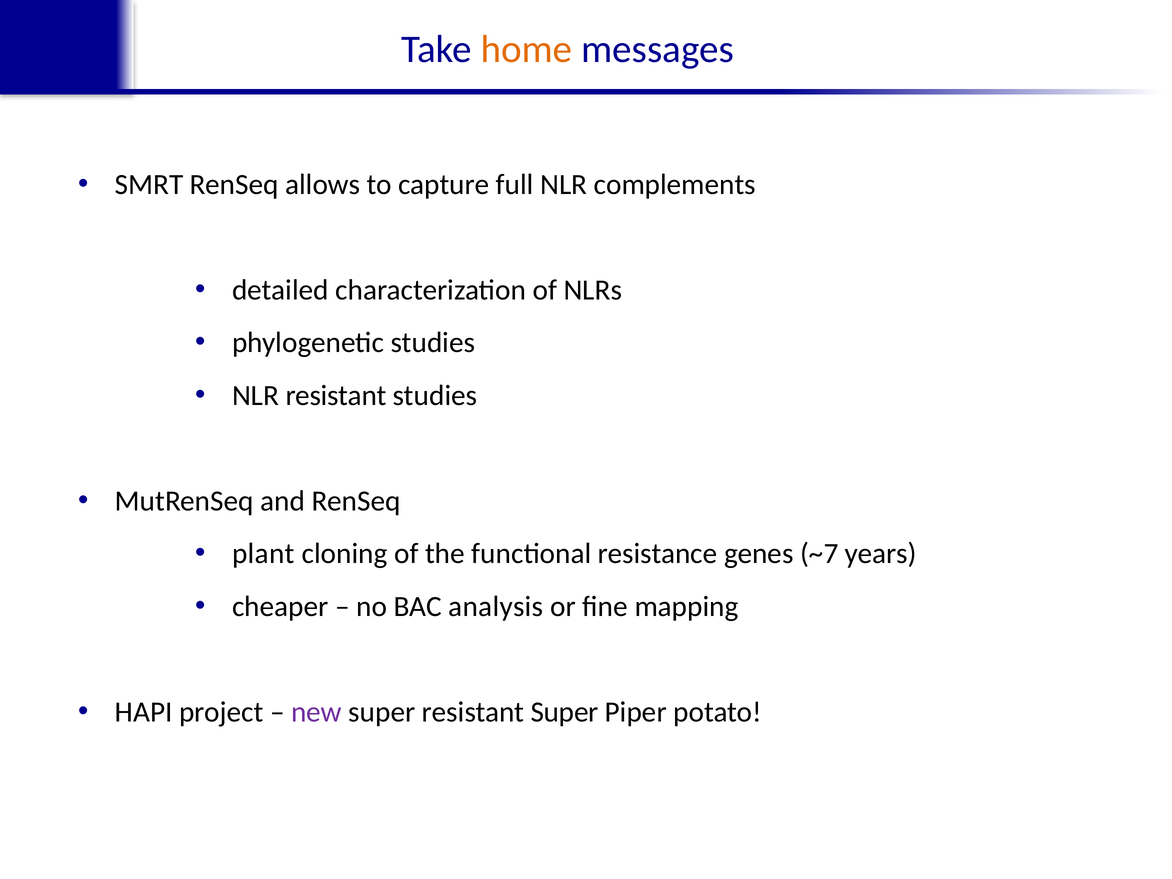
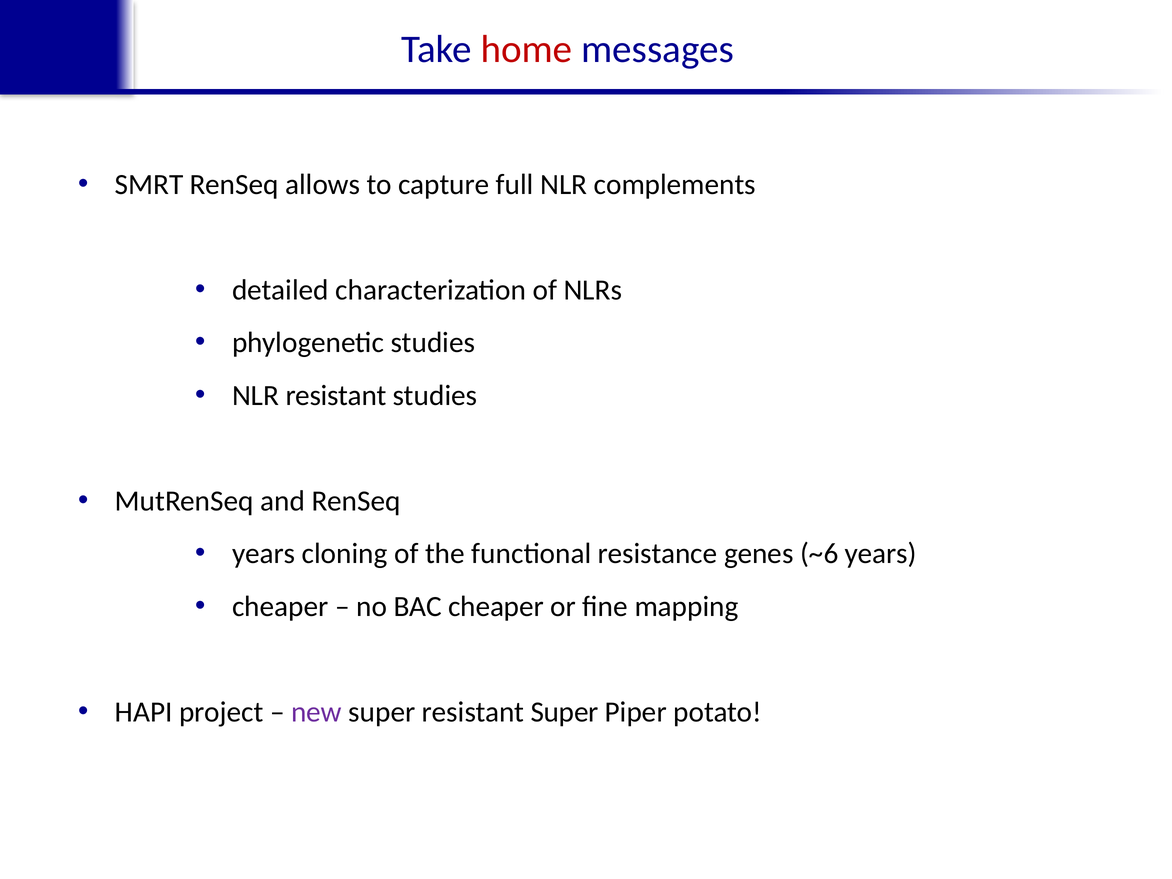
home colour: orange -> red (527, 49)
plant: plant -> years (264, 554)
~7: ~7 -> ~6 (819, 554)
BAC analysis: analysis -> cheaper (496, 606)
